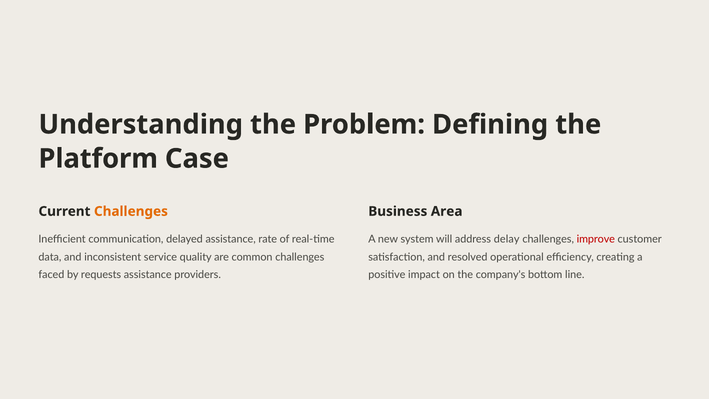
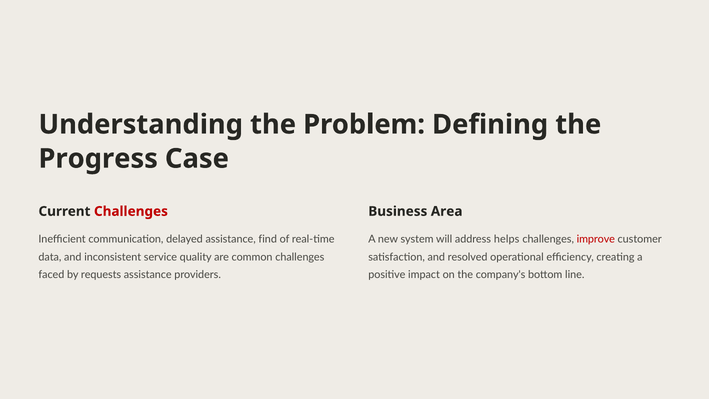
Platform: Platform -> Progress (98, 159)
Challenges colour: orange -> red (131, 211)
rate: rate -> find (268, 239)
delay: delay -> helps (507, 239)
